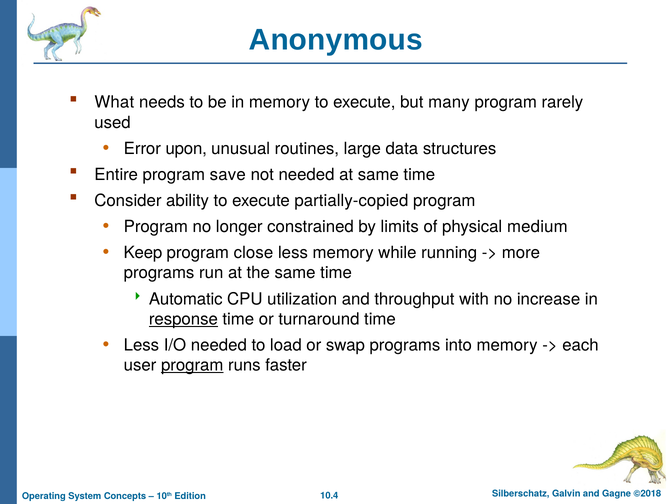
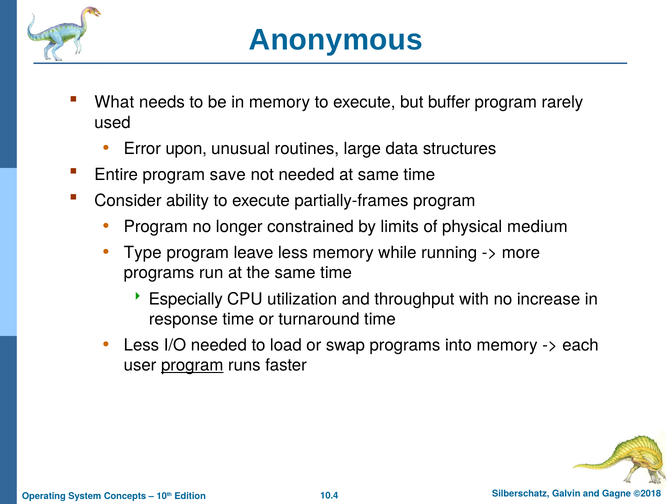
many: many -> buffer (449, 102)
partially-copied: partially-copied -> partially-frames (351, 201)
Keep: Keep -> Type (143, 253)
close: close -> leave (254, 253)
Automatic: Automatic -> Especially (186, 299)
response underline: present -> none (183, 319)
